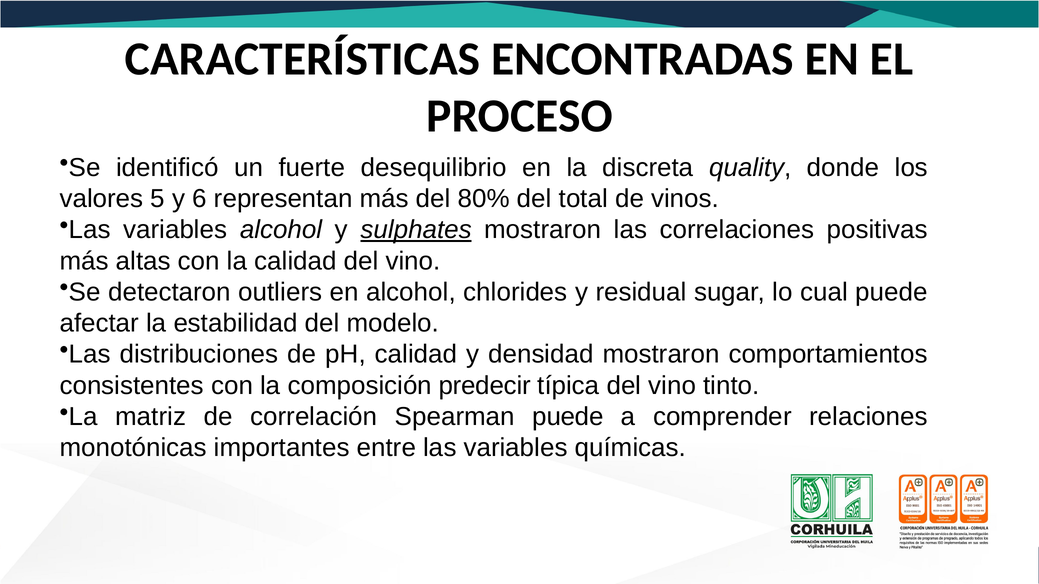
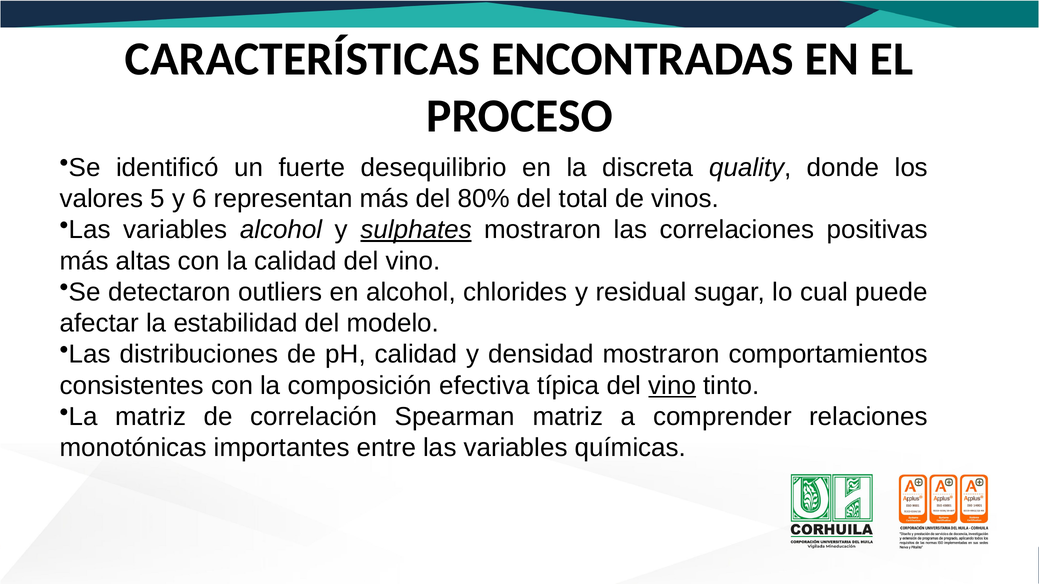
predecir: predecir -> efectiva (485, 386)
vino underline: none -> present (672, 386)
Spearman puede: puede -> matriz (568, 417)
